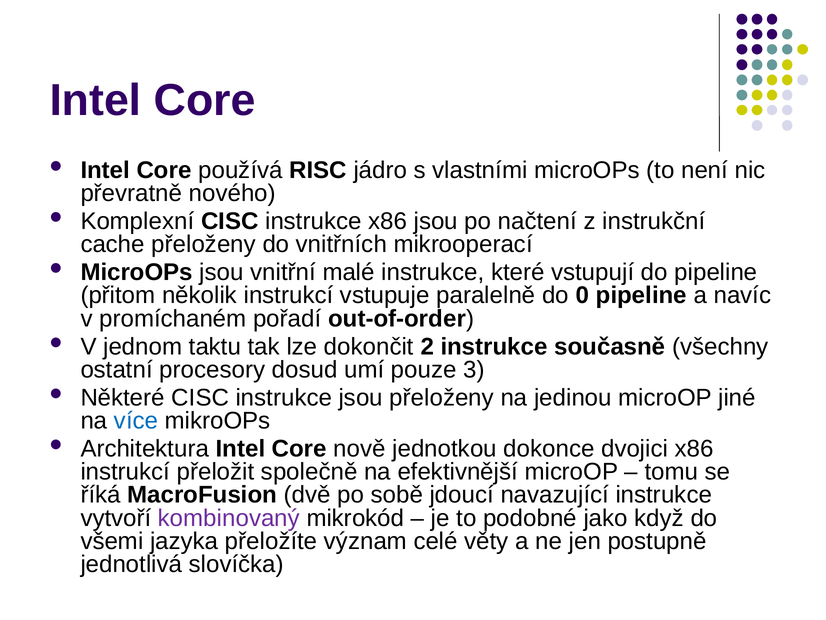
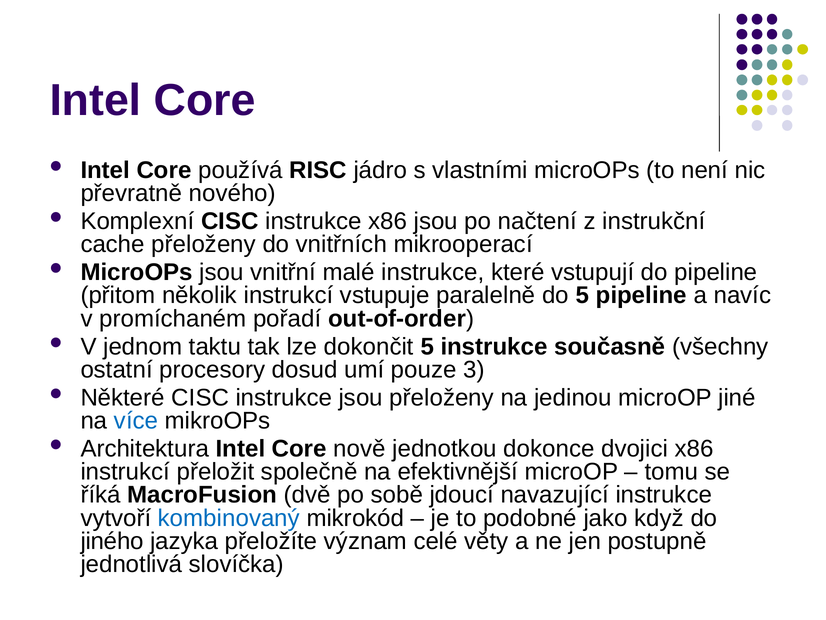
do 0: 0 -> 5 (583, 295)
dokončit 2: 2 -> 5 (427, 346)
kombinovaný colour: purple -> blue (229, 518)
všemi: všemi -> jiného (112, 541)
